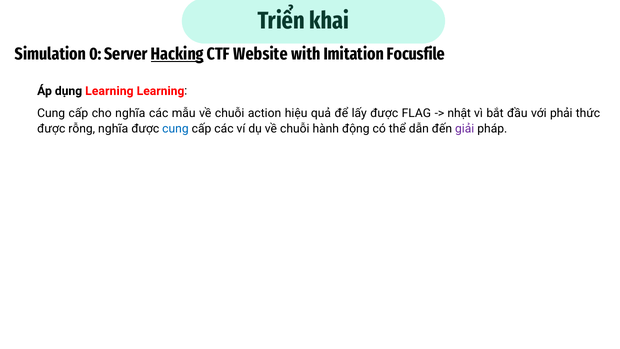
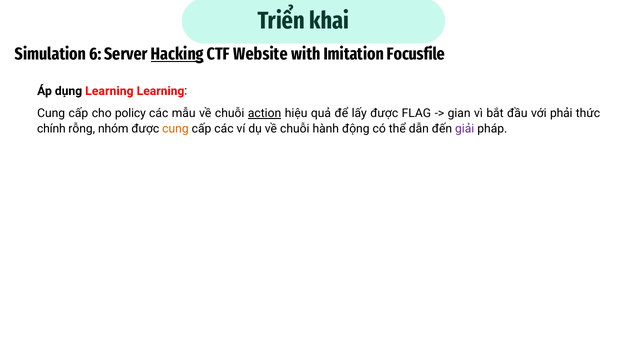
0: 0 -> 6 (95, 54)
cho nghĩa: nghĩa -> policy (130, 113)
action underline: none -> present (265, 113)
nhật: nhật -> gian (459, 113)
được: được -> chính (51, 129)
rỗng nghĩa: nghĩa -> nhóm (113, 129)
cung colour: blue -> orange (175, 129)
